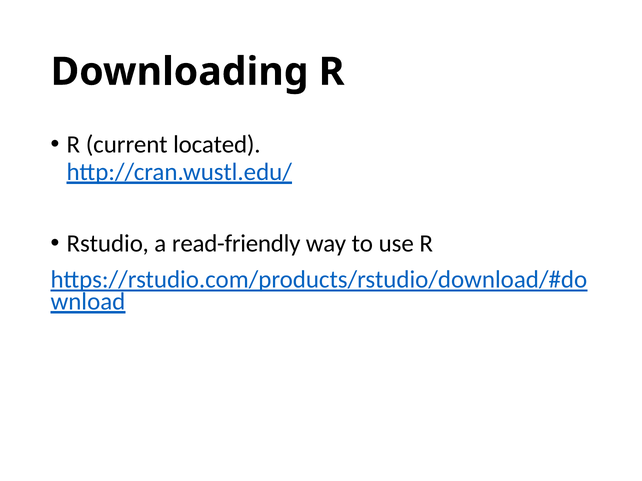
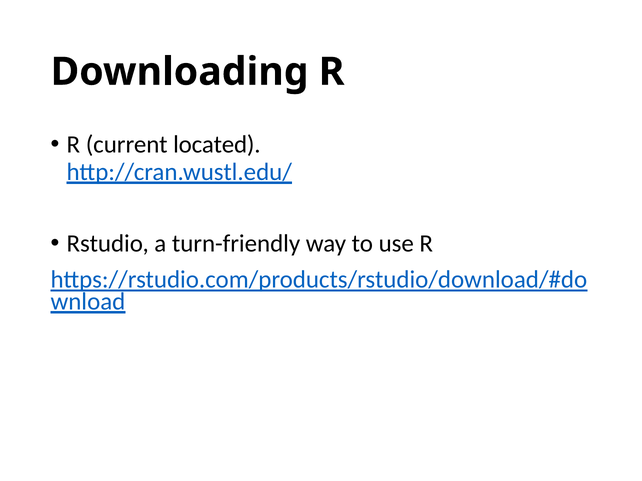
read-friendly: read-friendly -> turn-friendly (236, 244)
